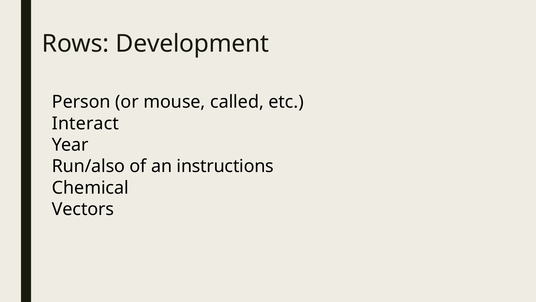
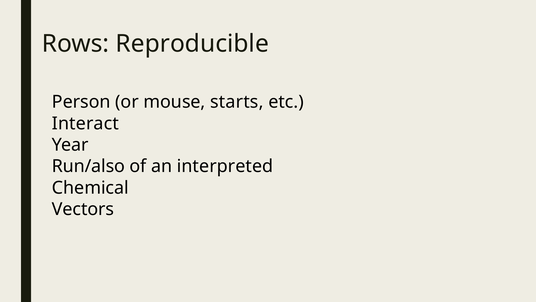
Development: Development -> Reproducible (192, 44)
called: called -> starts (237, 102)
instructions: instructions -> interpreted (225, 166)
